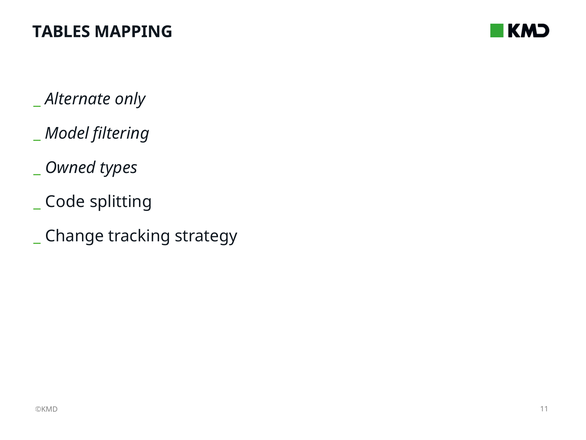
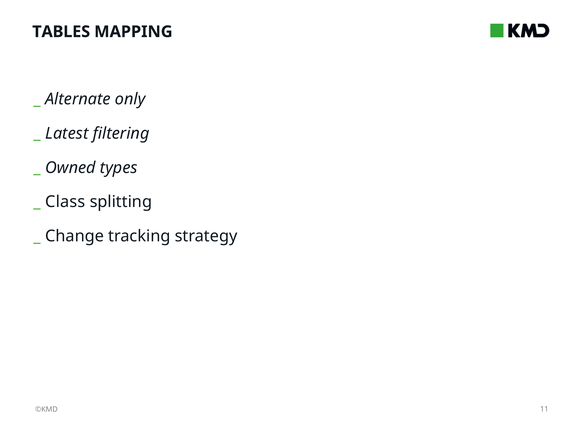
Model: Model -> Latest (67, 133)
Code: Code -> Class (65, 202)
